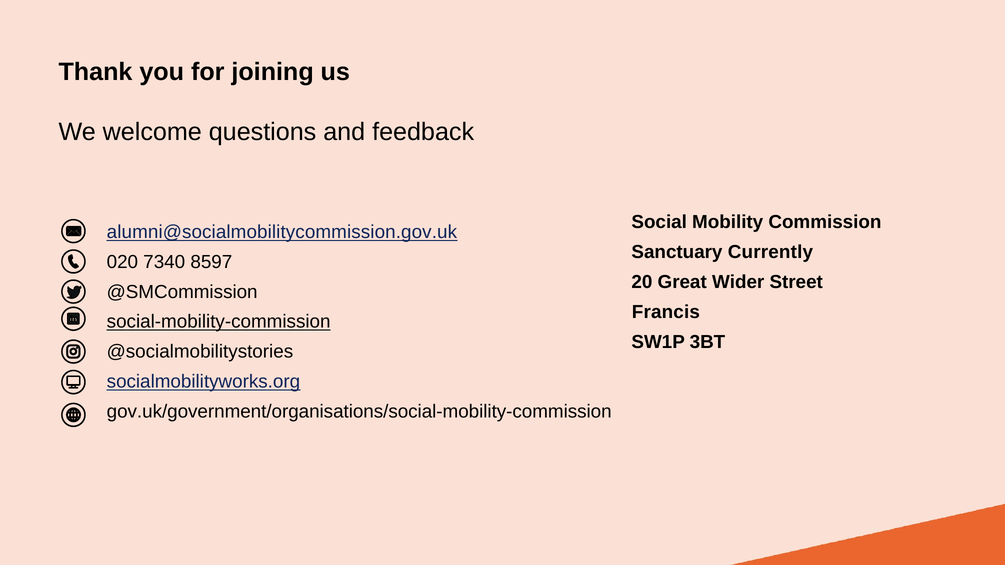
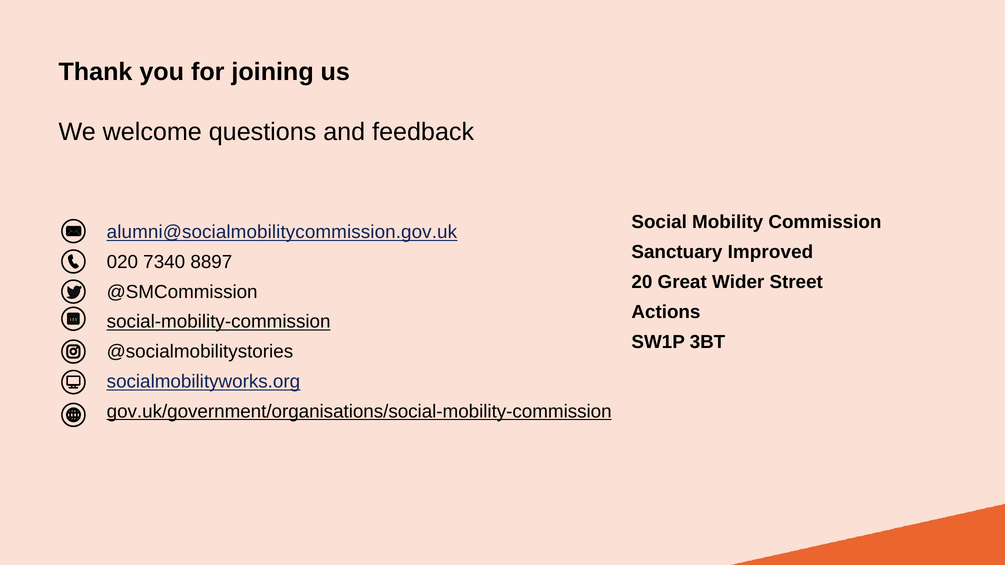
Currently: Currently -> Improved (770, 252)
8597: 8597 -> 8897 (211, 262)
Francis: Francis -> Actions (666, 312)
gov.uk/government/organisations/social-mobility-commission underline: none -> present (359, 412)
